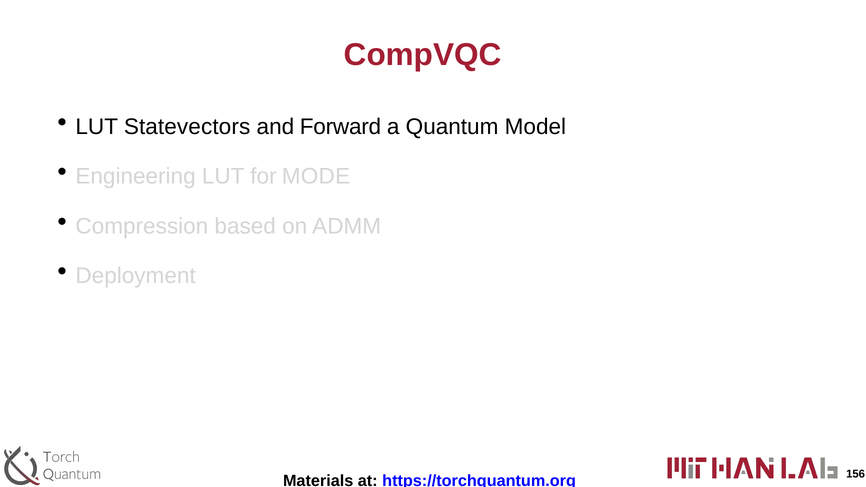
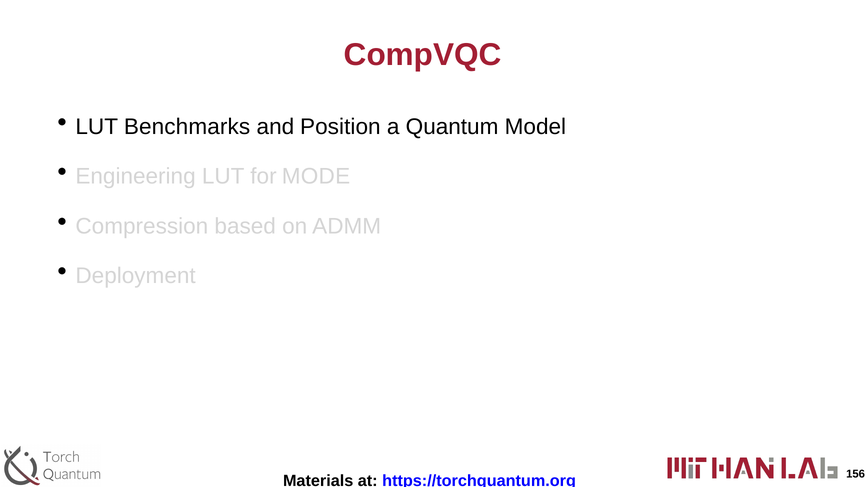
Statevectors: Statevectors -> Benchmarks (187, 127)
Forward: Forward -> Position (340, 127)
